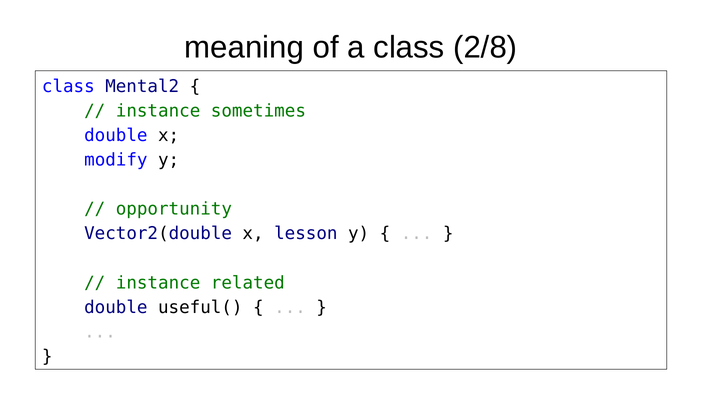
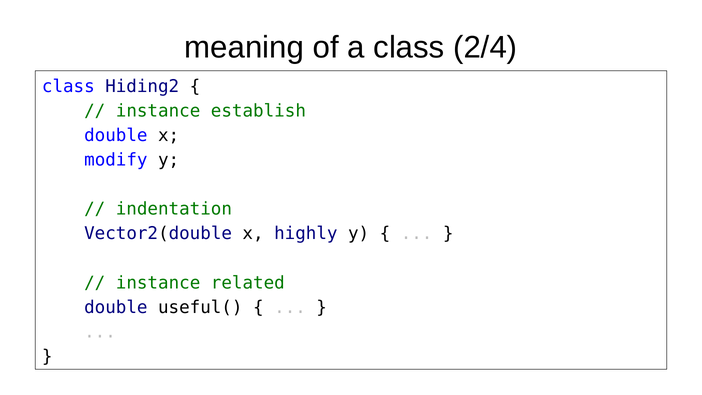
2/8: 2/8 -> 2/4 (485, 47)
Mental2: Mental2 -> Hiding2 (142, 86)
sometimes: sometimes -> establish (258, 111)
opportunity: opportunity -> indentation (174, 209)
lesson: lesson -> highly (306, 234)
